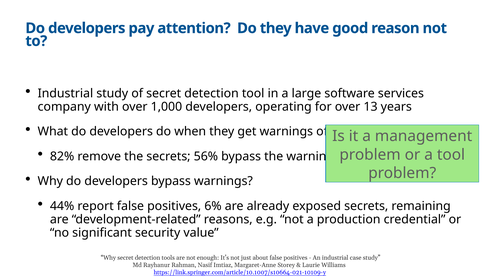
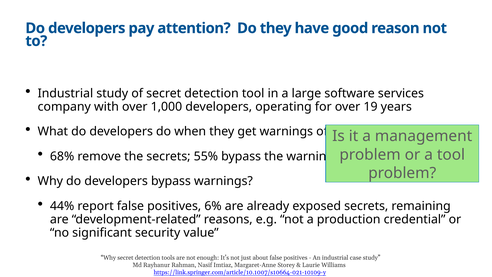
13: 13 -> 19 (371, 107)
82%: 82% -> 68% (62, 156)
56%: 56% -> 55% (206, 156)
